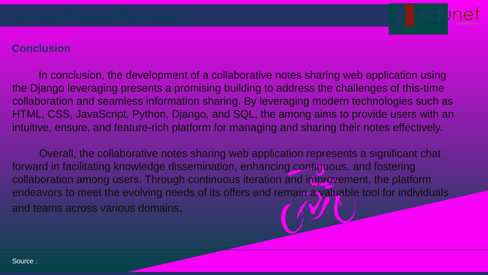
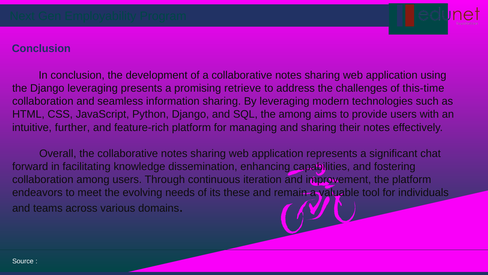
building: building -> retrieve (243, 88)
ensure: ensure -> further (72, 127)
enhancing continuous: continuous -> capabilities (322, 166)
offers: offers -> these (237, 192)
